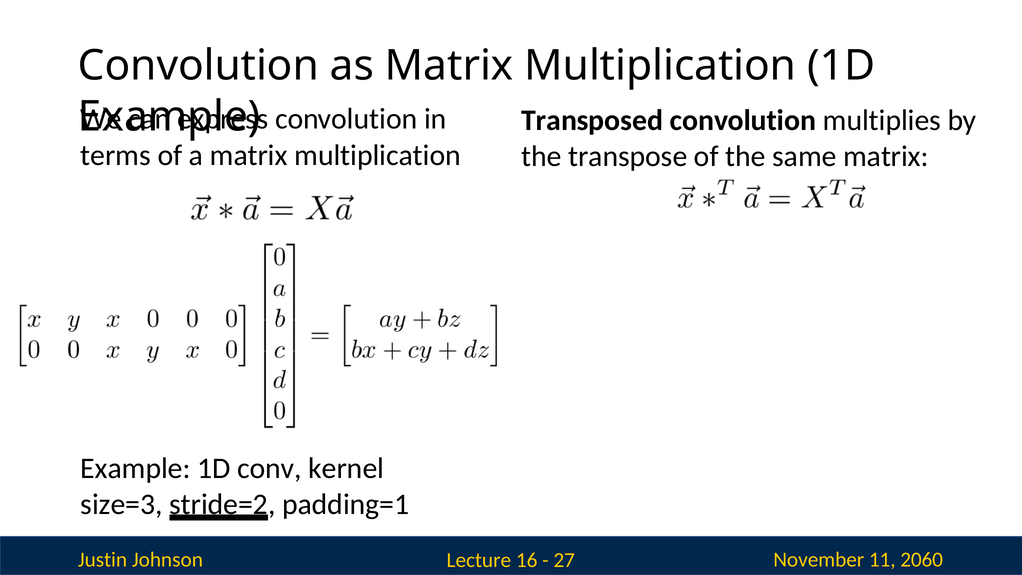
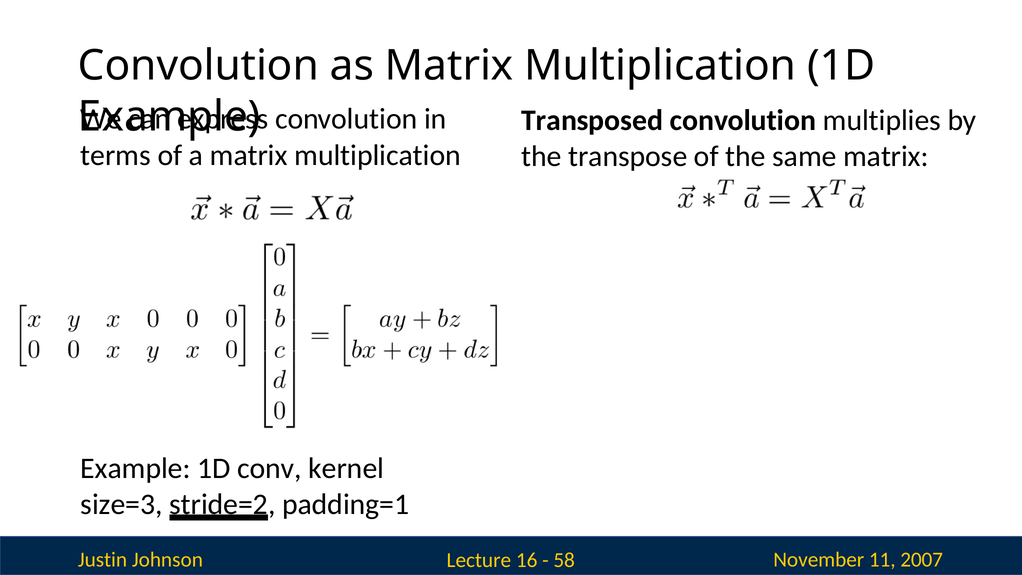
2060: 2060 -> 2007 (922, 560)
27: 27 -> 58 (564, 560)
